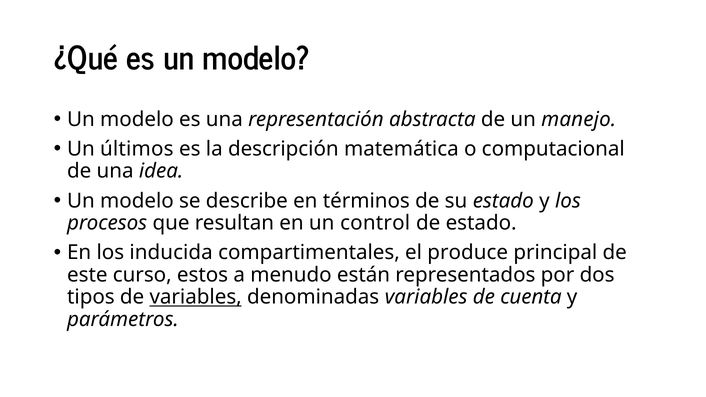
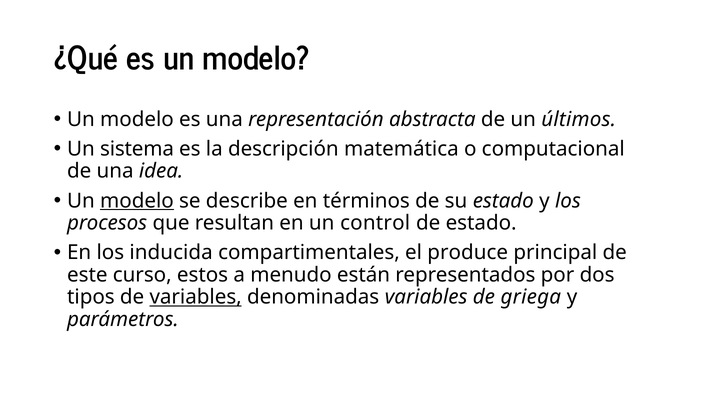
manejo: manejo -> últimos (579, 119)
últimos: últimos -> sistema (137, 149)
modelo underline: none -> present (137, 201)
cuenta: cuenta -> griega (531, 297)
